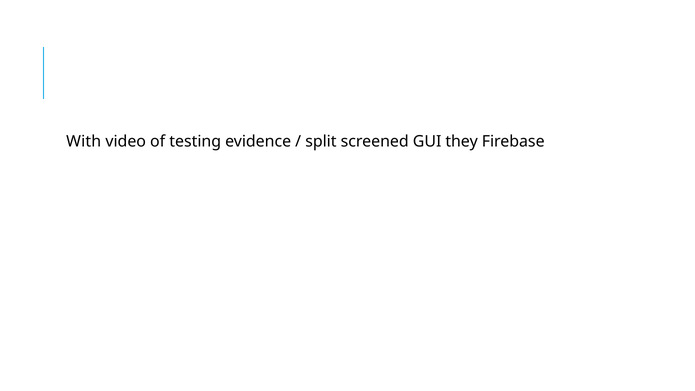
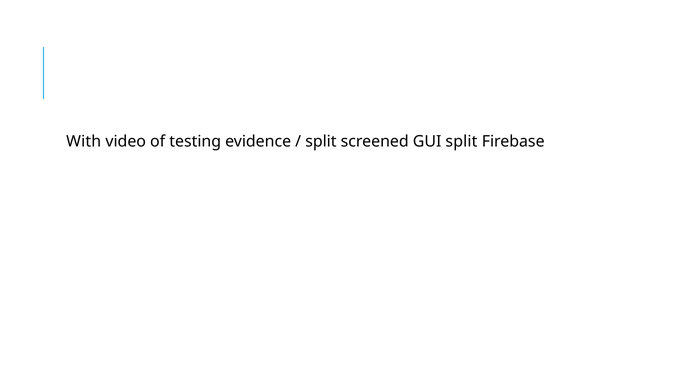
GUI they: they -> split (461, 141)
